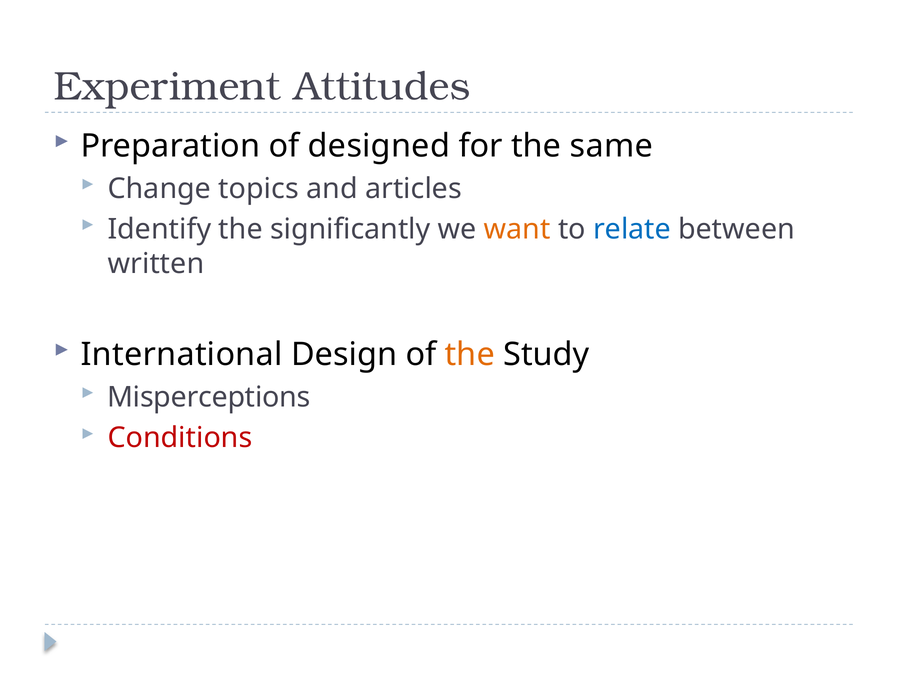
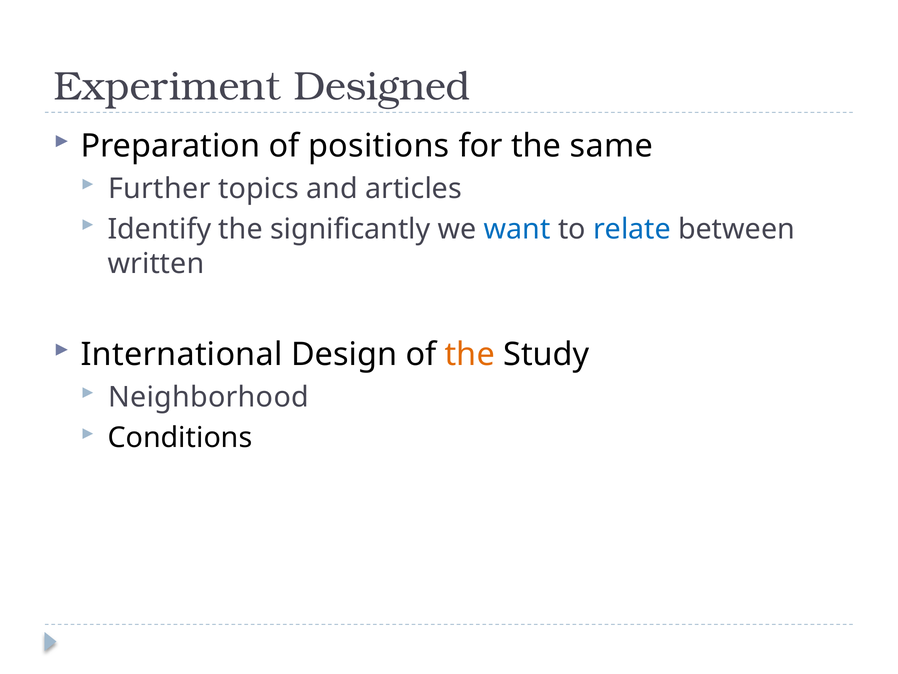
Attitudes: Attitudes -> Designed (382, 87)
designed: designed -> positions (379, 146)
Change: Change -> Further (159, 188)
want colour: orange -> blue (517, 229)
Misperceptions: Misperceptions -> Neighborhood (209, 397)
Conditions colour: red -> black (180, 438)
